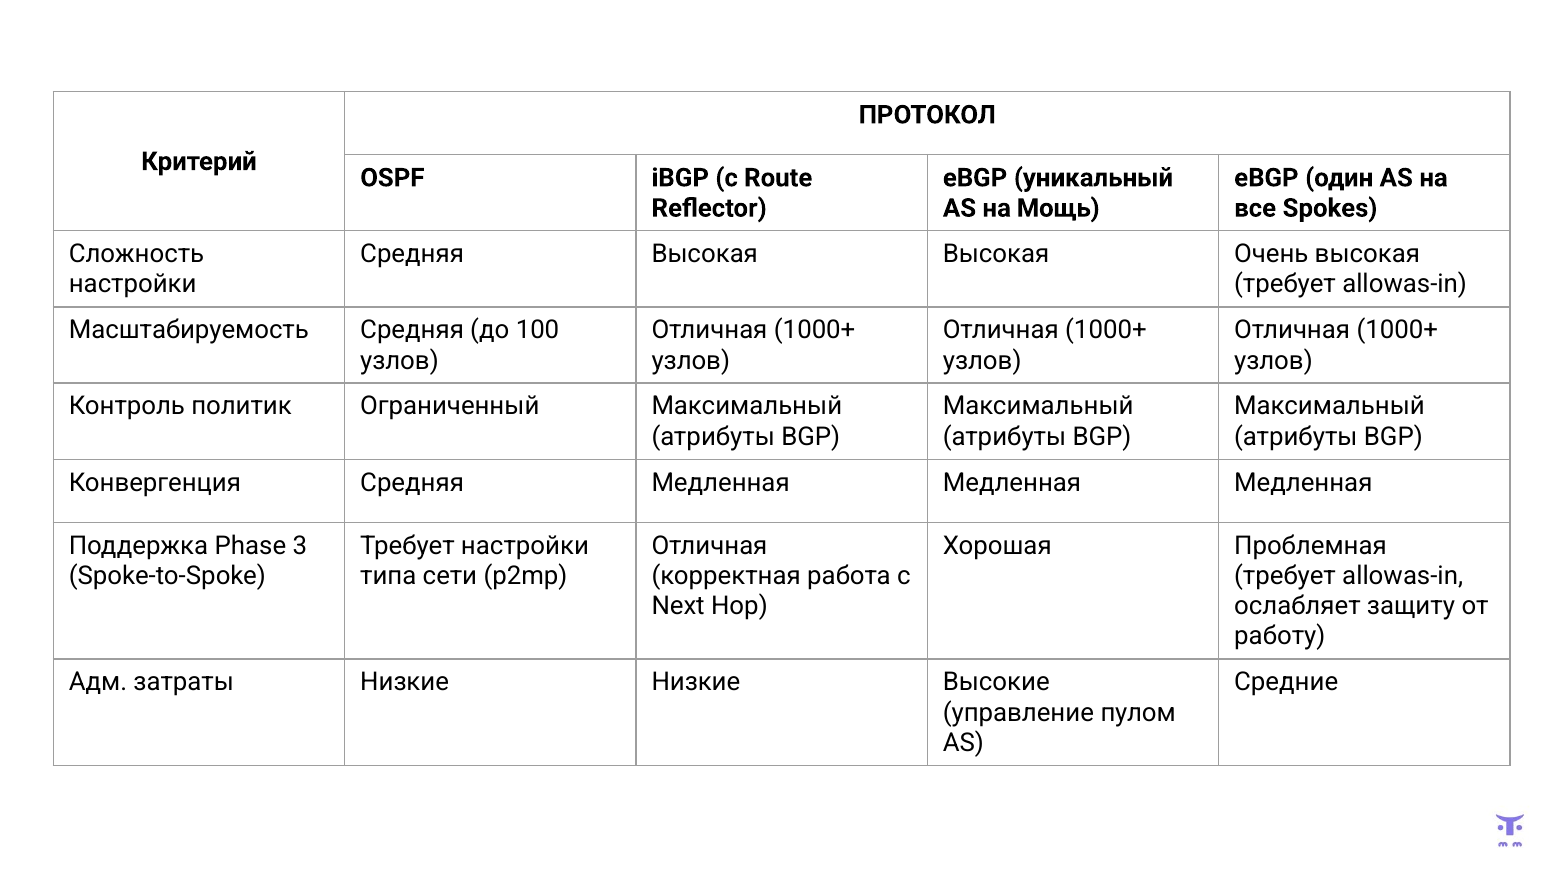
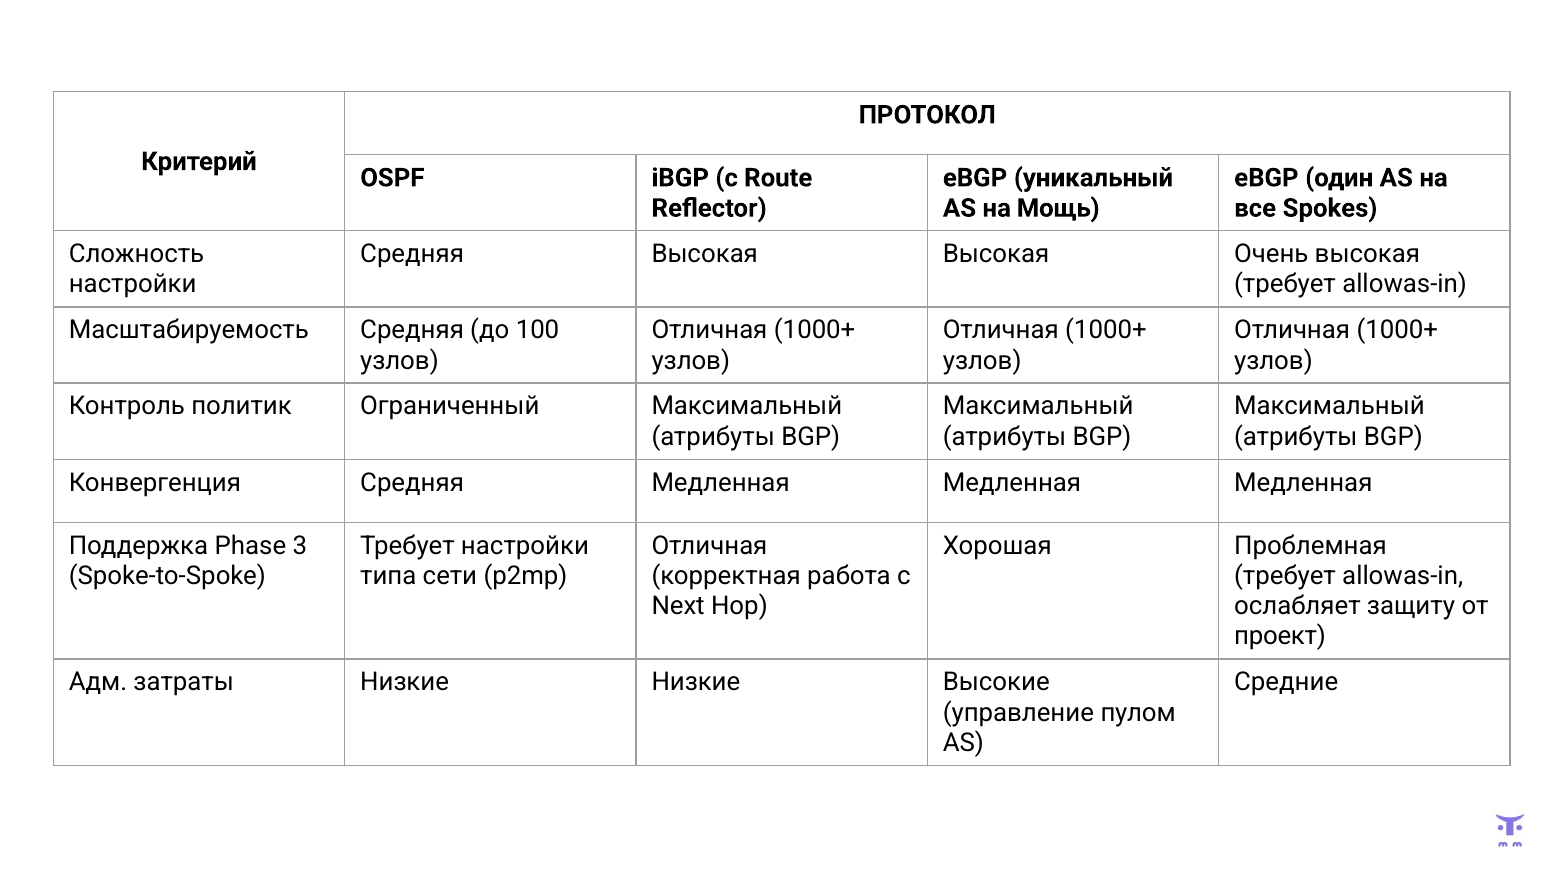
работу: работу -> проект (1280, 636)
